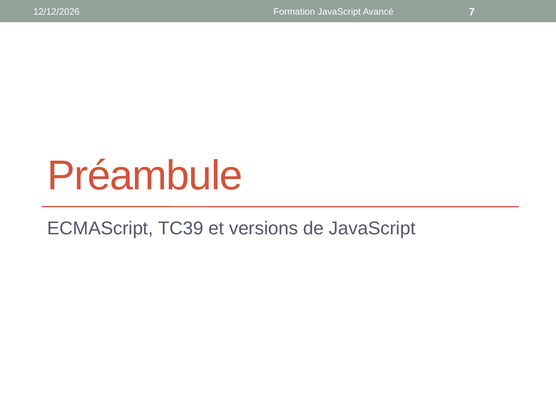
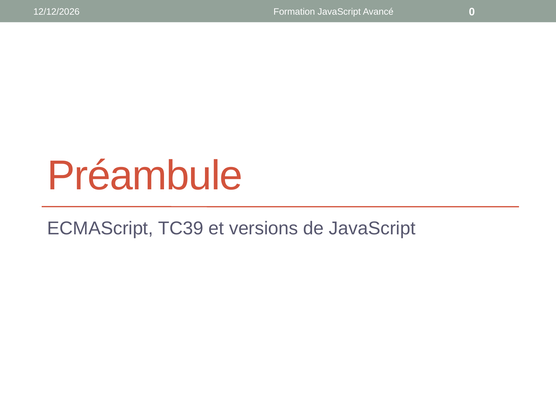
7: 7 -> 0 (472, 12)
